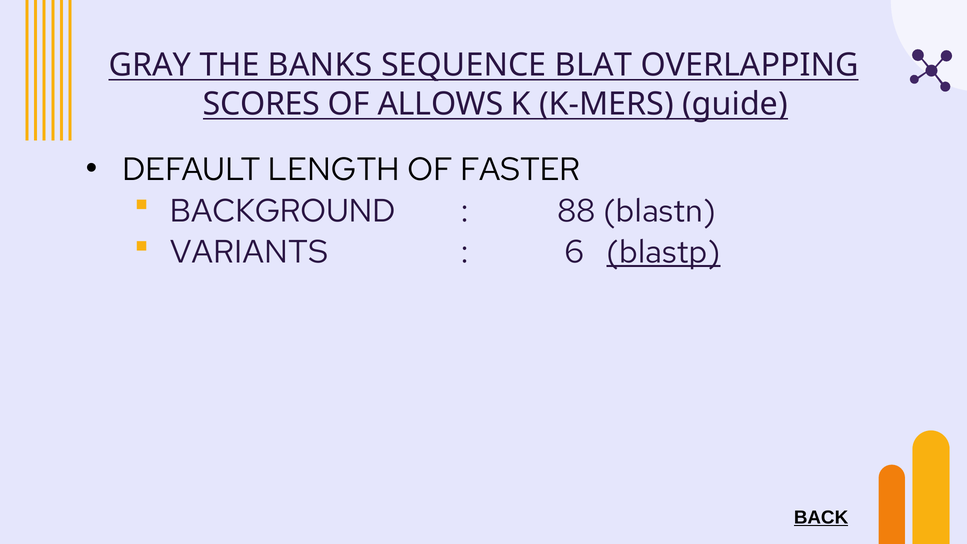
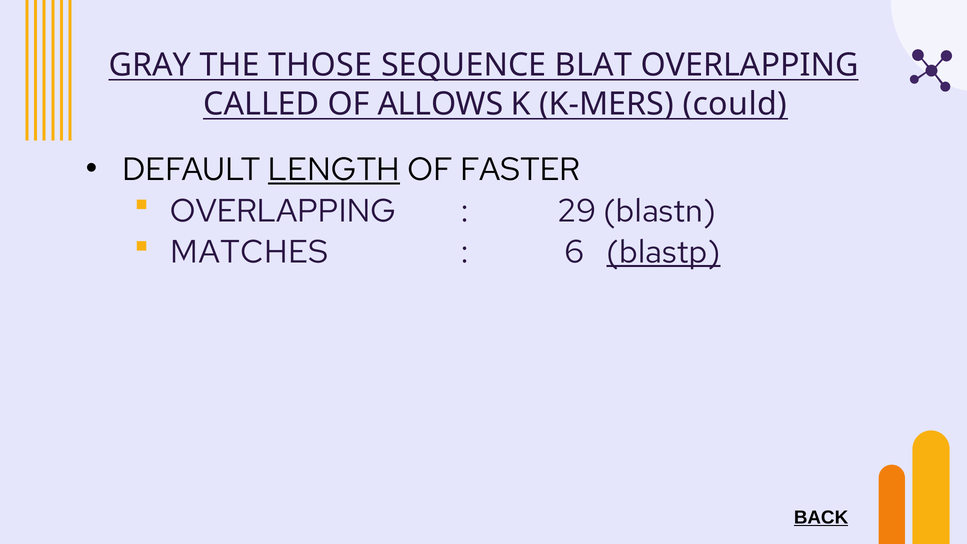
BANKS: BANKS -> THOSE (320, 65)
SCORES: SCORES -> CALLED (261, 104)
guide: guide -> could (735, 104)
LENGTH underline: none -> present (334, 170)
BACKGROUND: BACKGROUND -> OVERLAPPING (283, 211)
88: 88 -> 29 (577, 211)
VARIANTS: VARIANTS -> MATCHES (249, 252)
